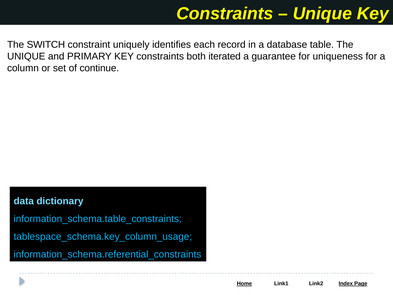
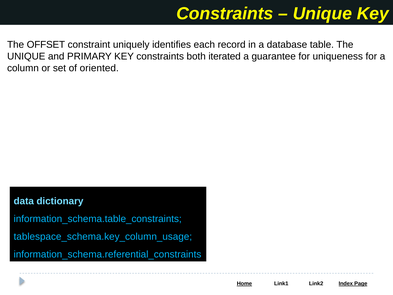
SWITCH: SWITCH -> OFFSET (46, 45)
continue: continue -> oriented (99, 68)
